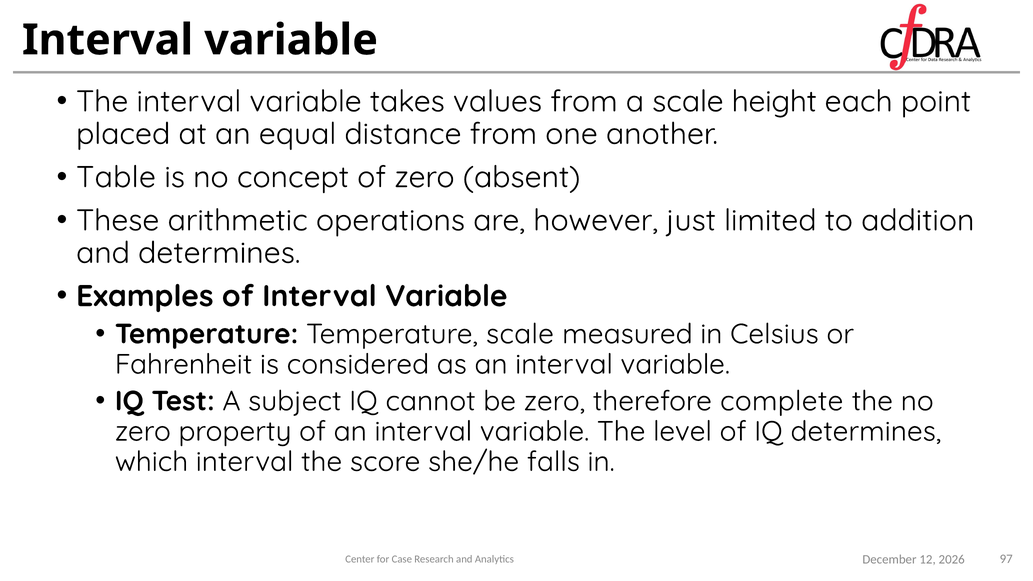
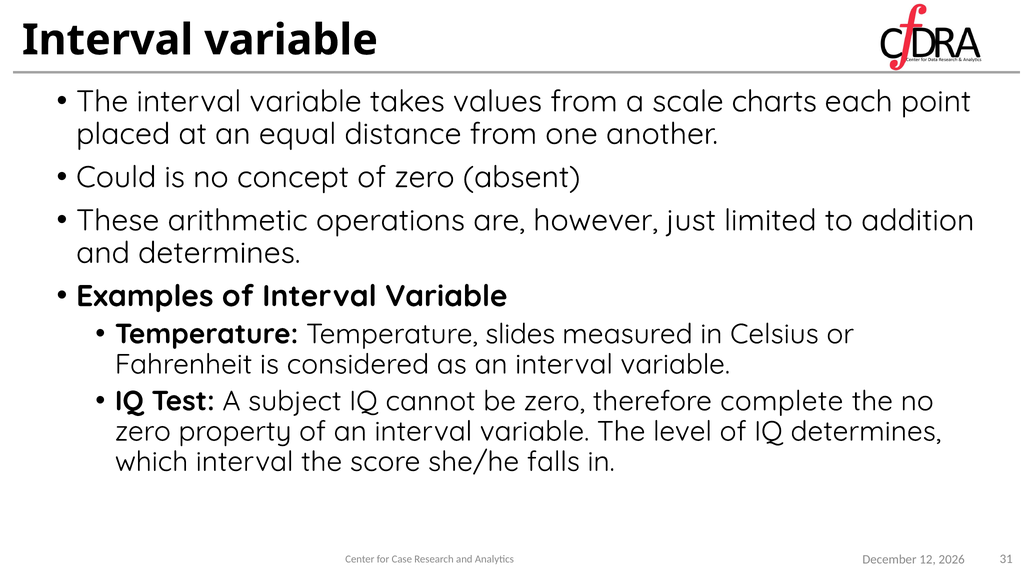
height: height -> charts (774, 102)
Table: Table -> Could (116, 177)
Temperature scale: scale -> slides (520, 334)
97: 97 -> 31 (1006, 559)
